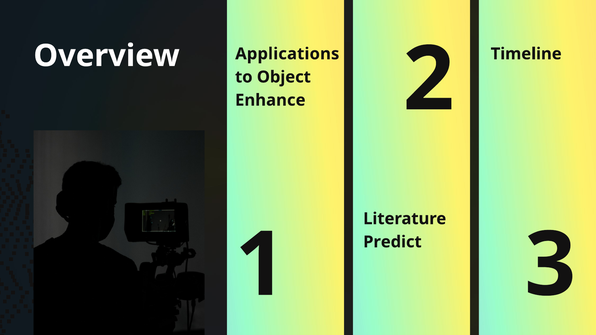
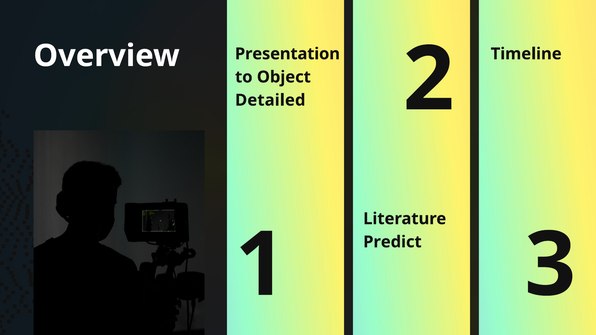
Applications: Applications -> Presentation (287, 54)
Enhance: Enhance -> Detailed (270, 100)
